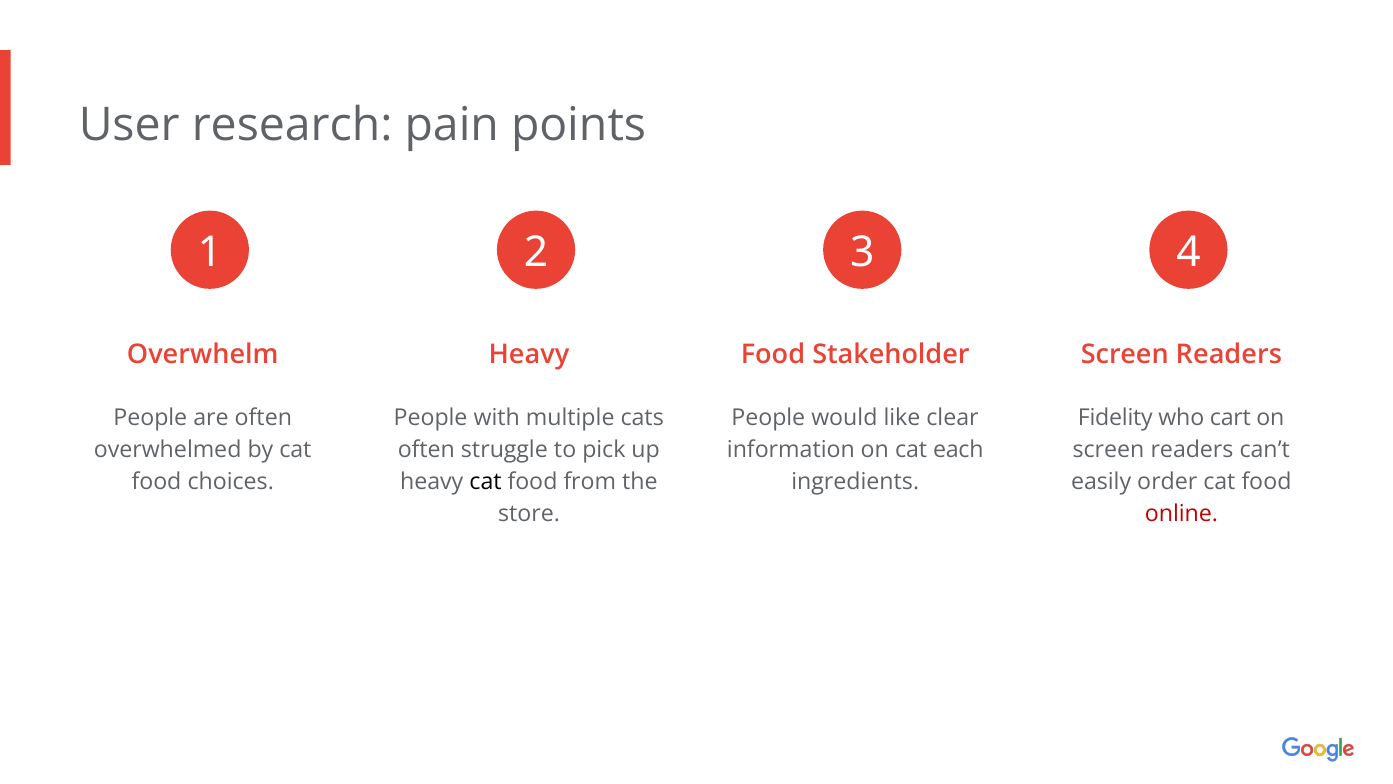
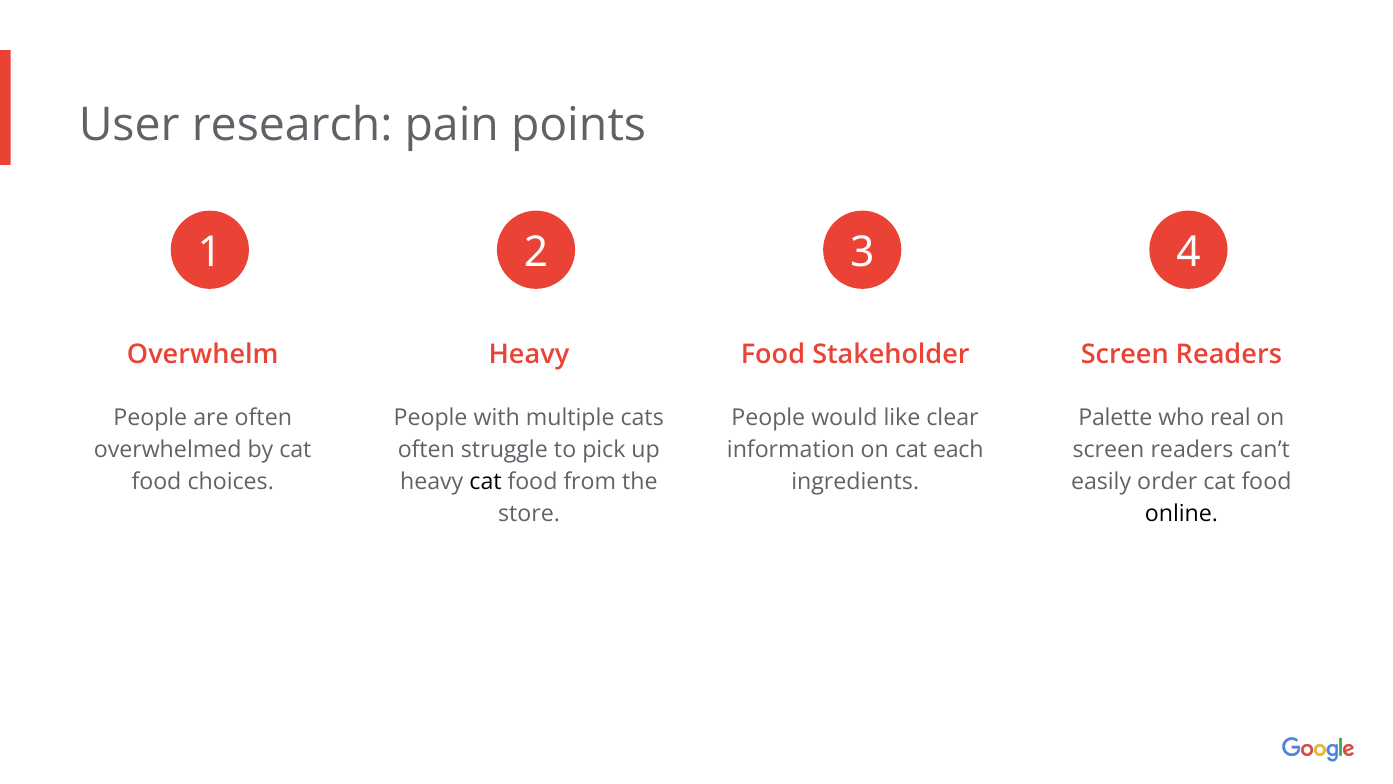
Fidelity: Fidelity -> Palette (1115, 418)
cart: cart -> real (1230, 418)
online colour: red -> black (1181, 514)
